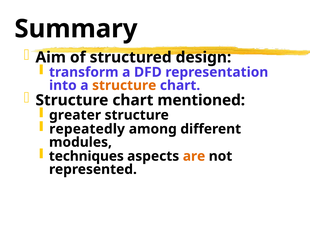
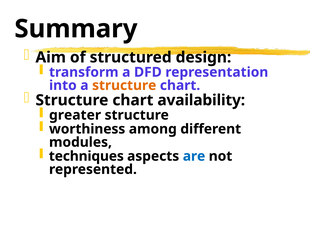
mentioned: mentioned -> availability (201, 100)
repeatedly: repeatedly -> worthiness (87, 129)
are colour: orange -> blue (194, 157)
